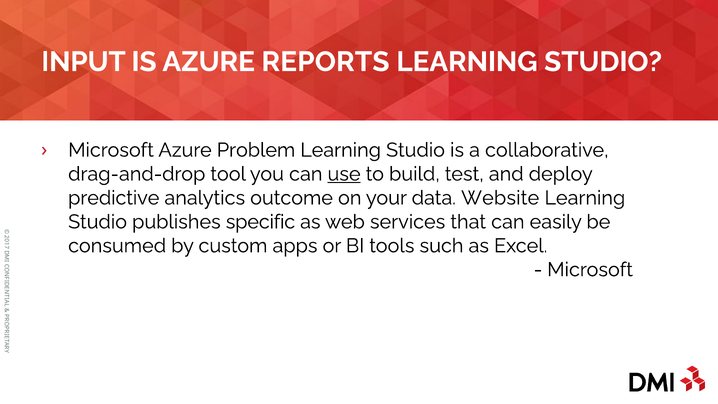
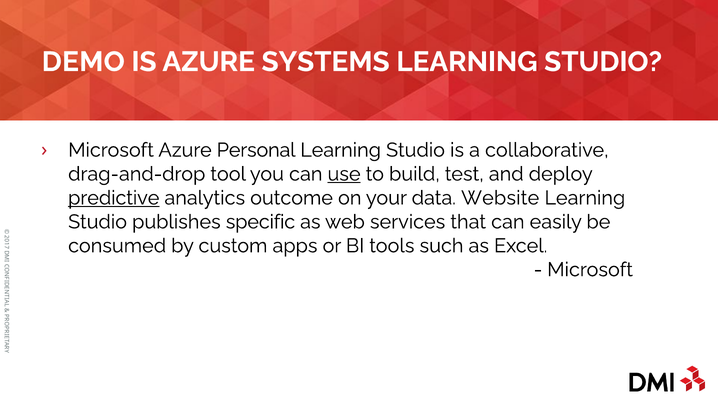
INPUT: INPUT -> DEMO (83, 62)
REPORTS: REPORTS -> SYSTEMS (326, 62)
Problem: Problem -> Personal (256, 150)
predictive underline: none -> present (114, 198)
